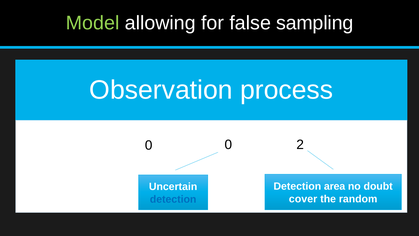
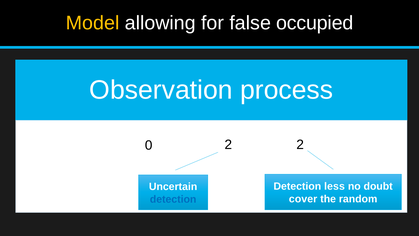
Model colour: light green -> yellow (93, 23)
sampling: sampling -> occupied (315, 23)
0 0: 0 -> 2 (228, 145)
area: area -> less (334, 186)
